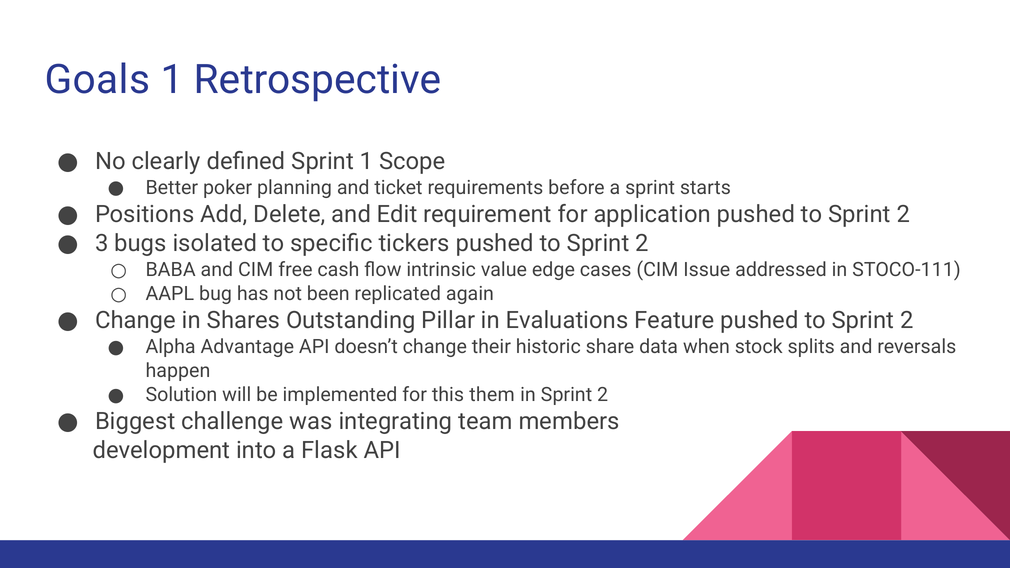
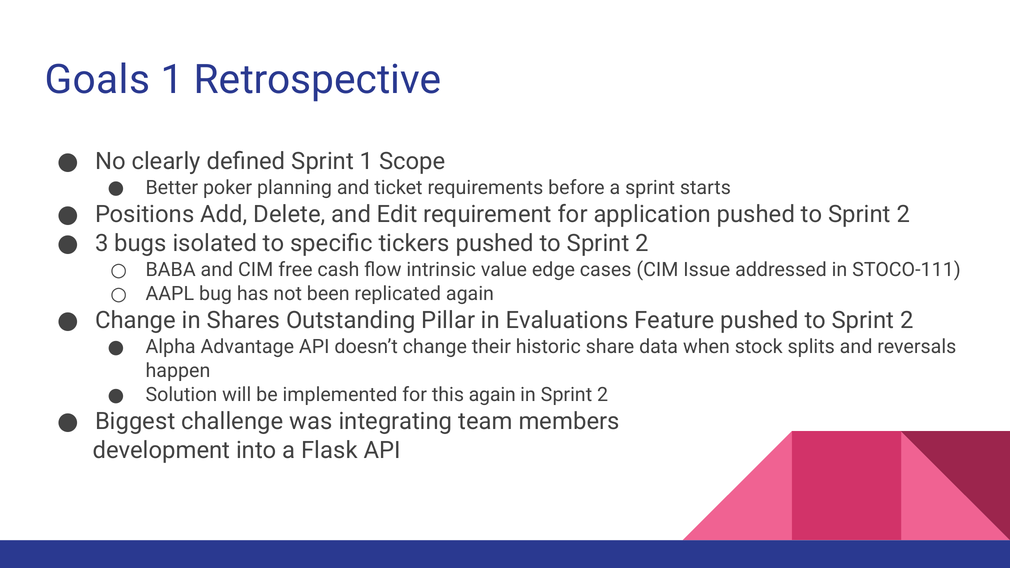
this them: them -> again (492, 395)
